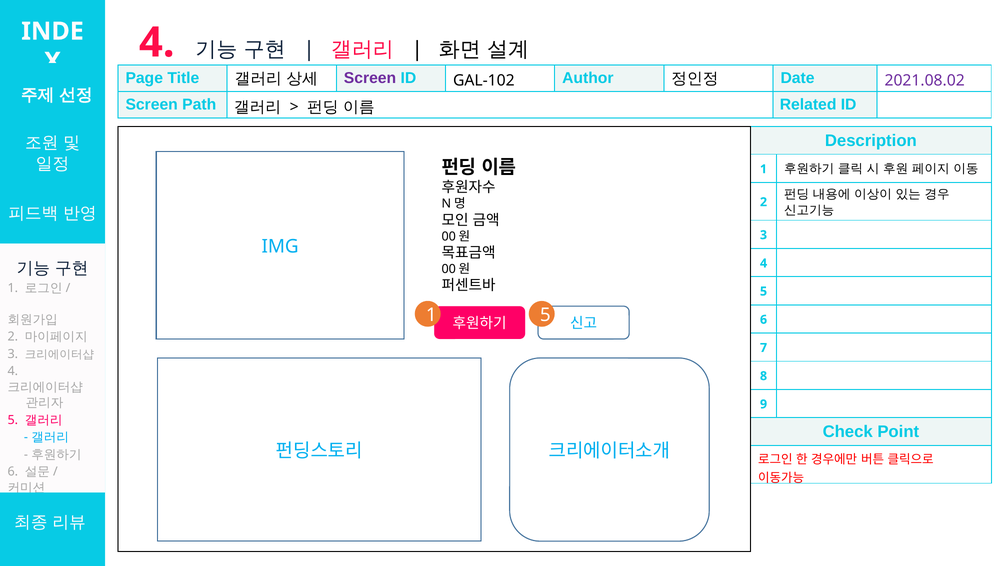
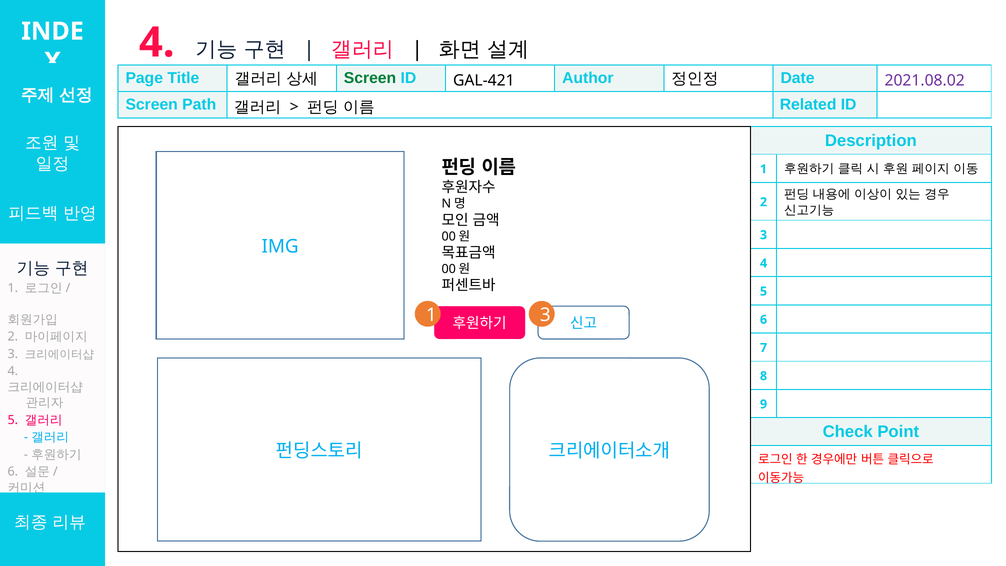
Screen colour: purple -> green (370, 78)
GAL-102: GAL-102 -> GAL-421 (484, 81)
1 5: 5 -> 3 (545, 315)
